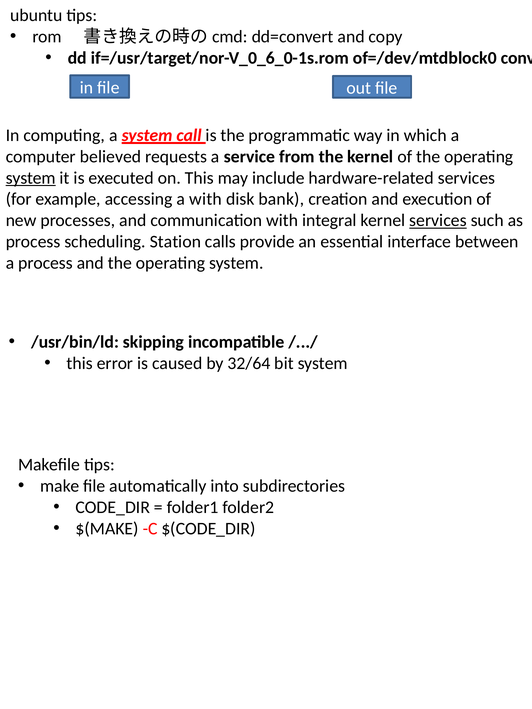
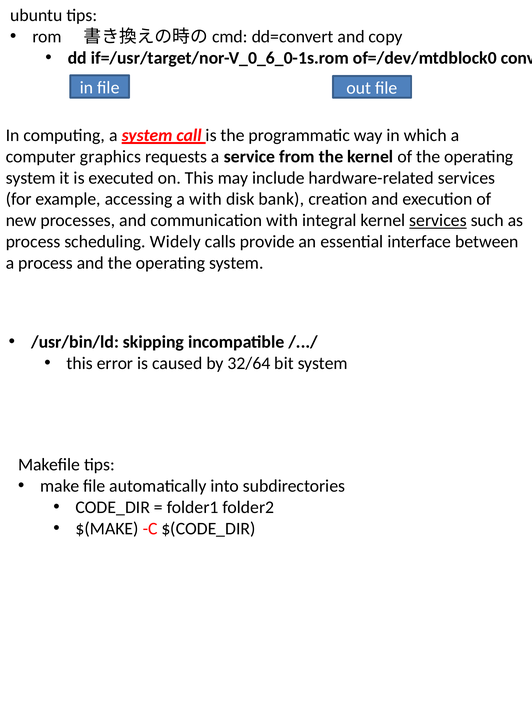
believed: believed -> graphics (110, 157)
system underline: present -> none (31, 178)
Station: Station -> Widely (175, 242)
